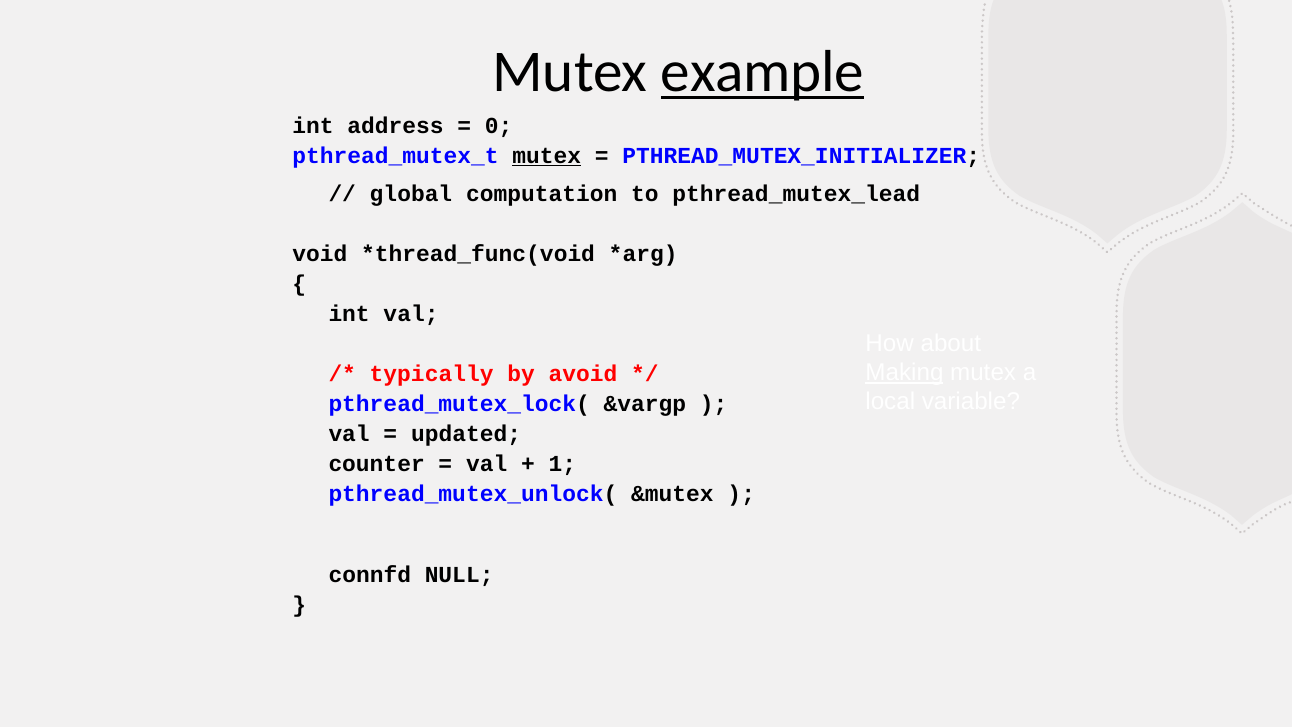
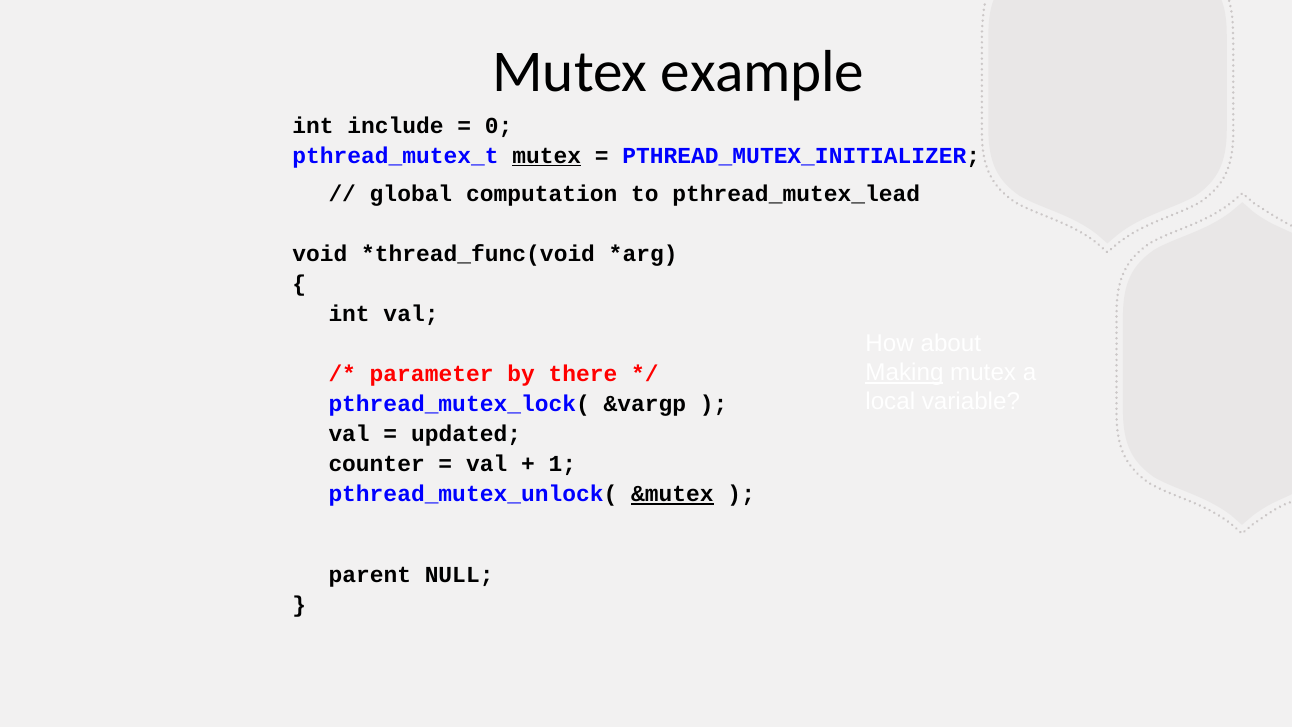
example underline: present -> none (762, 72)
address: address -> include (395, 126)
typically: typically -> parameter (432, 374)
avoid: avoid -> there (583, 374)
&mutex underline: none -> present (672, 494)
connfd: connfd -> parent (370, 575)
